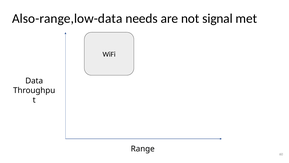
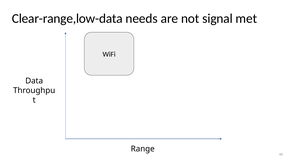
Also-range,low-data: Also-range,low-data -> Clear-range,low-data (67, 18)
